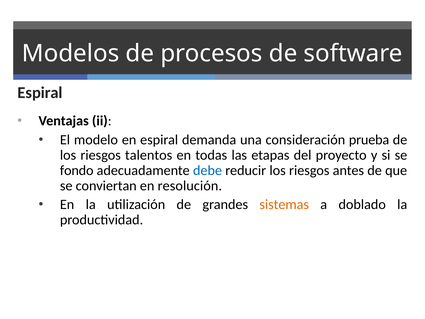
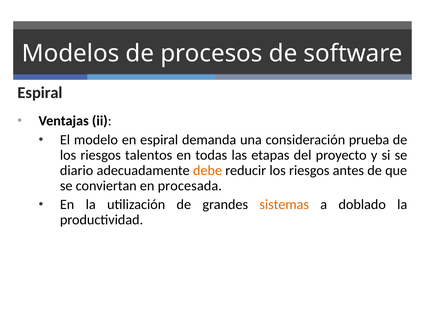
fondo: fondo -> diario (77, 170)
debe colour: blue -> orange (208, 170)
resolución: resolución -> procesada (190, 186)
